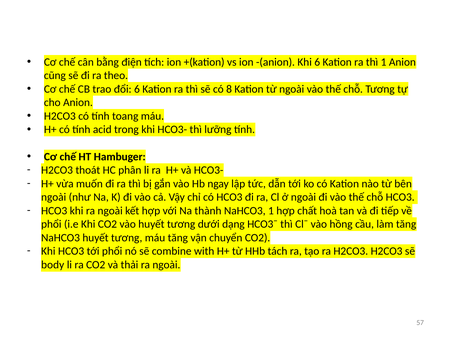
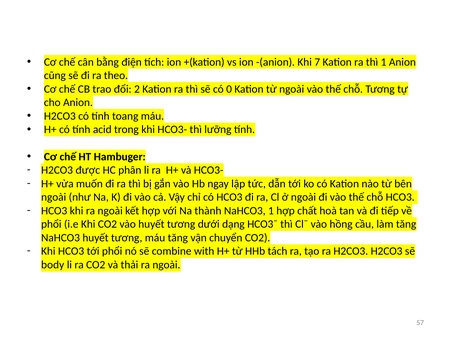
Khi 6: 6 -> 7 (317, 62)
đổi 6: 6 -> 2 (137, 89)
8: 8 -> 0 (229, 89)
thoát: thoát -> được (88, 170)
